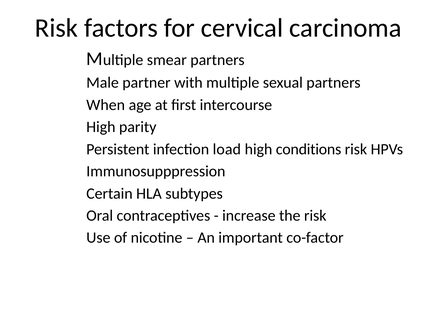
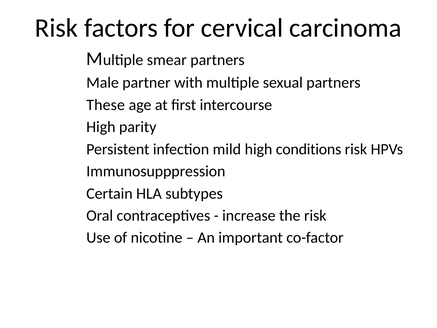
When: When -> These (106, 105)
load: load -> mild (227, 149)
